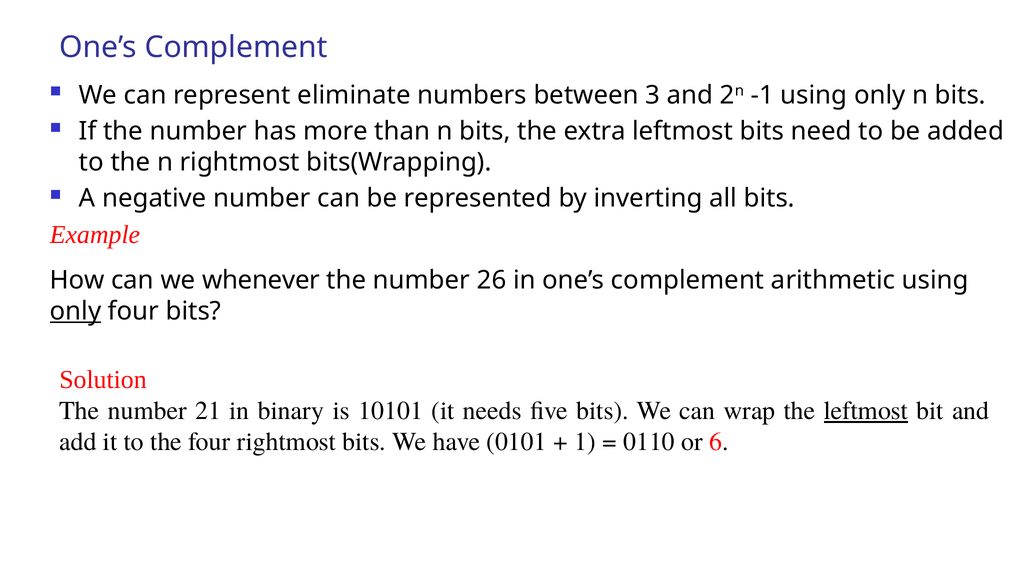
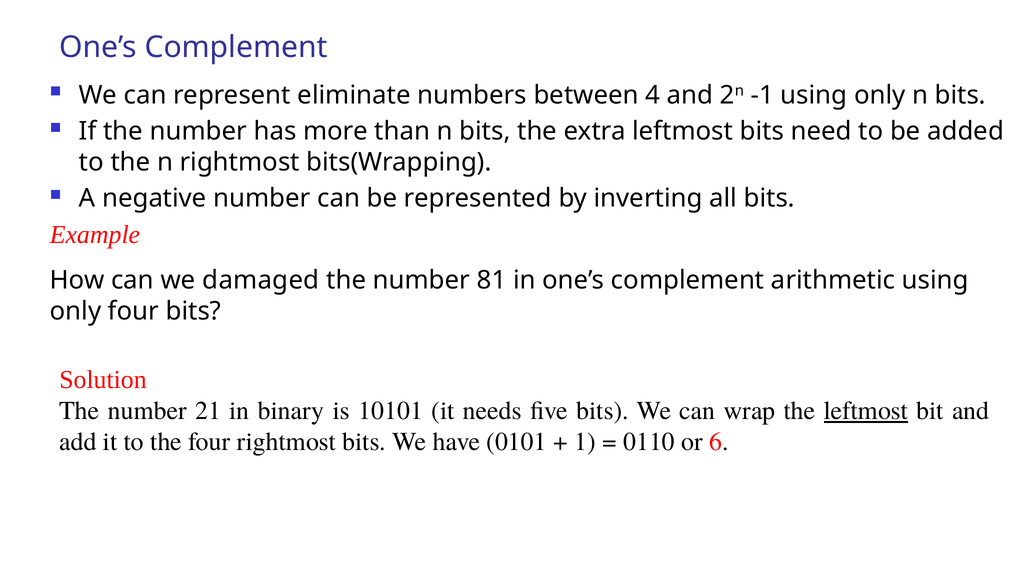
3: 3 -> 4 (653, 95)
whenever: whenever -> damaged (261, 280)
26: 26 -> 81 (492, 280)
only underline: present -> none (76, 311)
